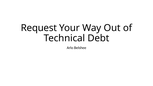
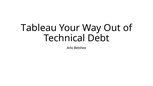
Request: Request -> Tableau (39, 28)
